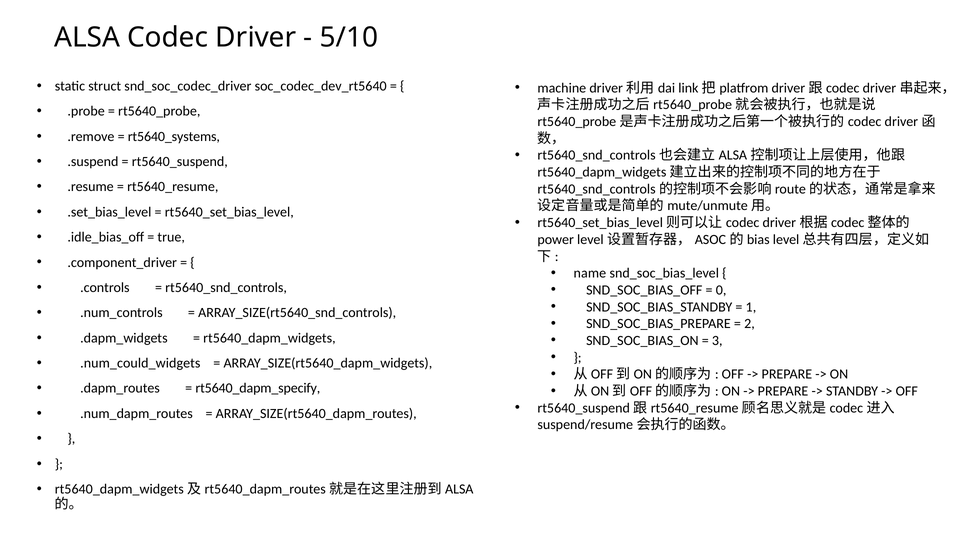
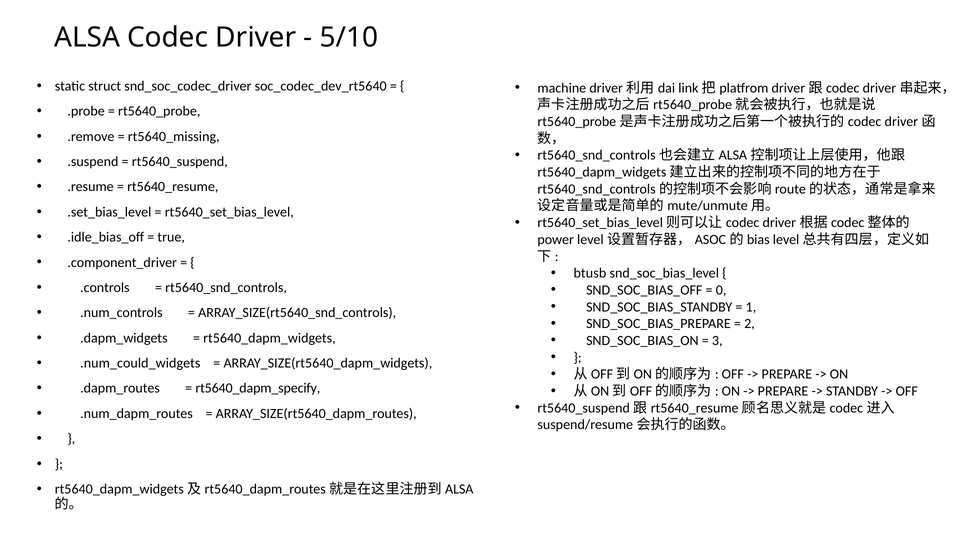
rt5640_systems: rt5640_systems -> rt5640_missing (174, 136)
name: name -> btusb (590, 273)
